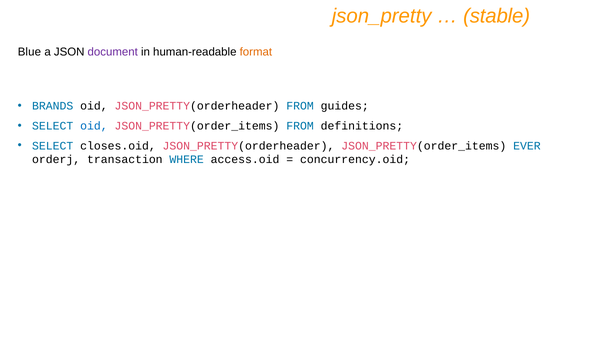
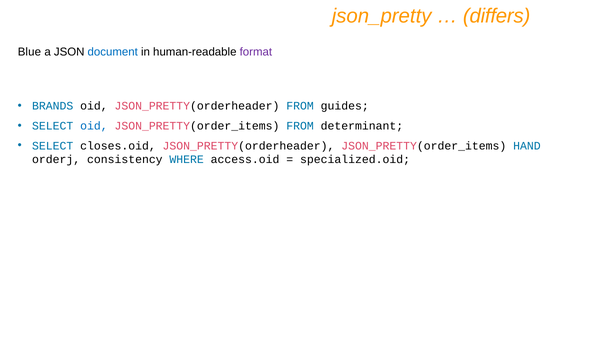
stable: stable -> differs (497, 16)
document colour: purple -> blue (113, 52)
format colour: orange -> purple (256, 52)
definitions: definitions -> determinant (362, 126)
EVER: EVER -> HAND (527, 146)
transaction: transaction -> consistency (125, 159)
concurrency.oid: concurrency.oid -> specialized.oid (355, 159)
